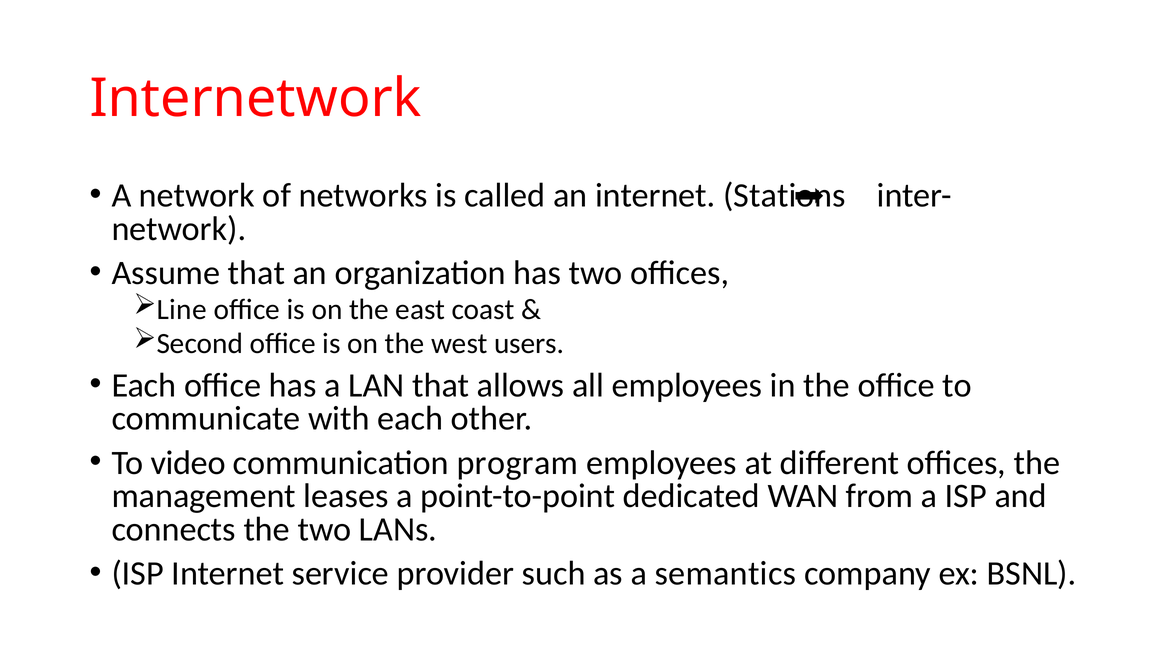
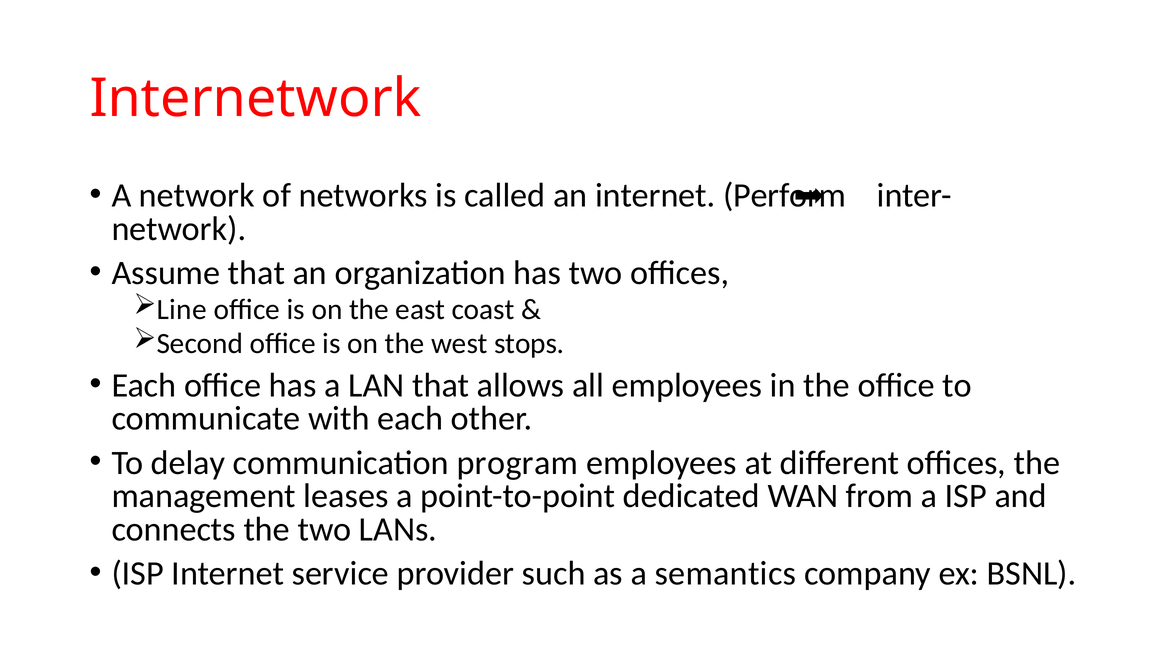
Stations: Stations -> Perform (785, 196)
users: users -> stops (529, 344)
video: video -> delay (188, 463)
